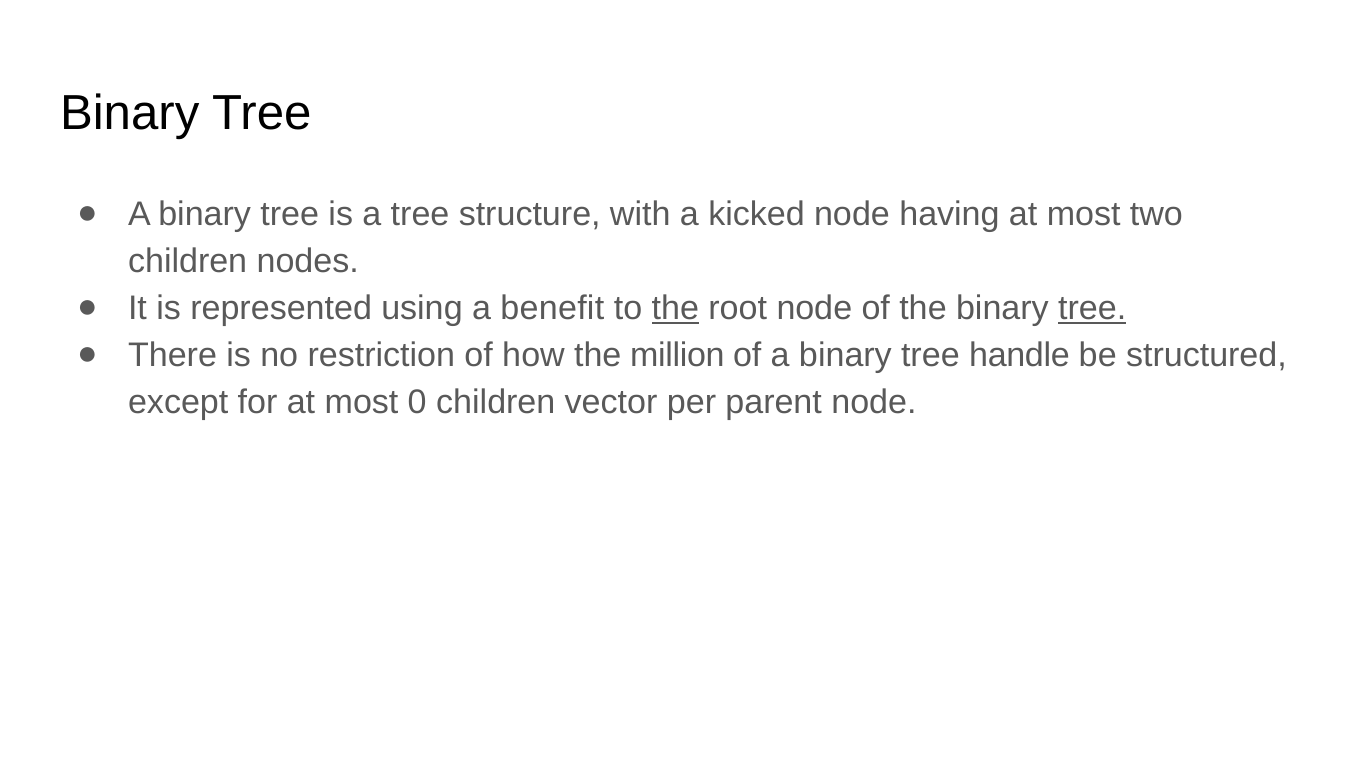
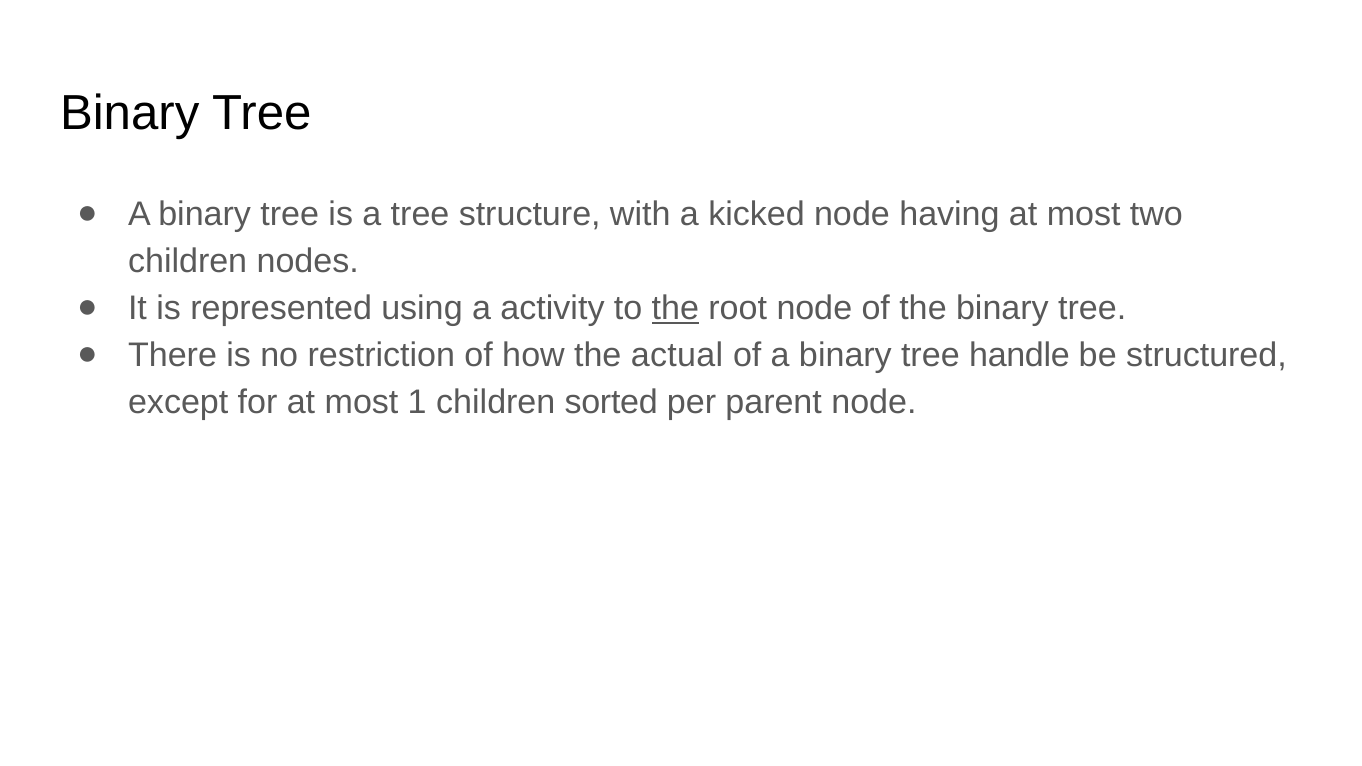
benefit: benefit -> activity (552, 308)
tree underline: present -> none (1092, 308)
million: million -> actual (677, 355)
0: 0 -> 1 (417, 402)
vector: vector -> sorted (611, 402)
